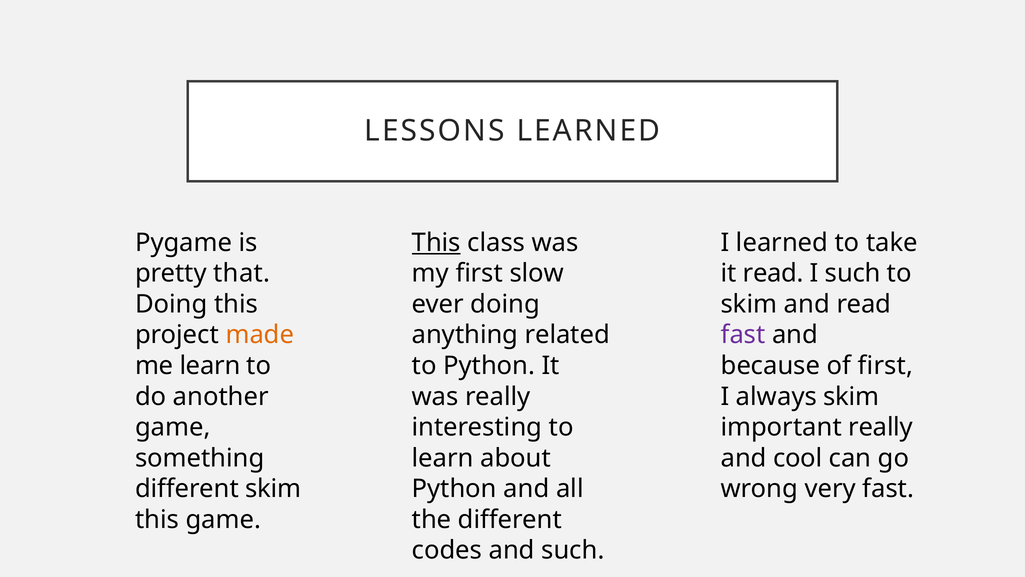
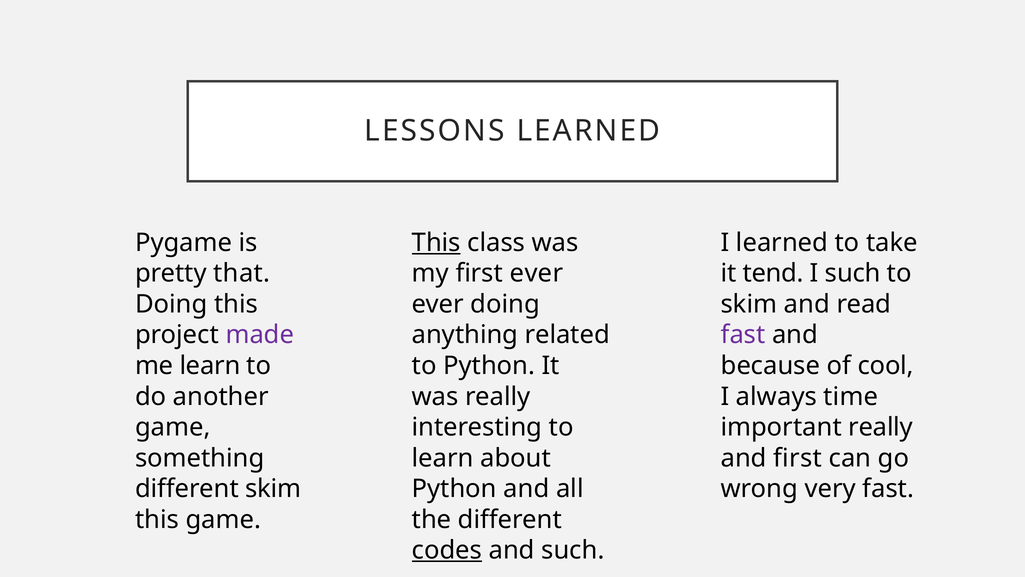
first slow: slow -> ever (537, 273)
it read: read -> tend (773, 273)
made colour: orange -> purple (260, 335)
of first: first -> cool (886, 366)
always skim: skim -> time (851, 396)
and cool: cool -> first (798, 458)
codes underline: none -> present (447, 550)
